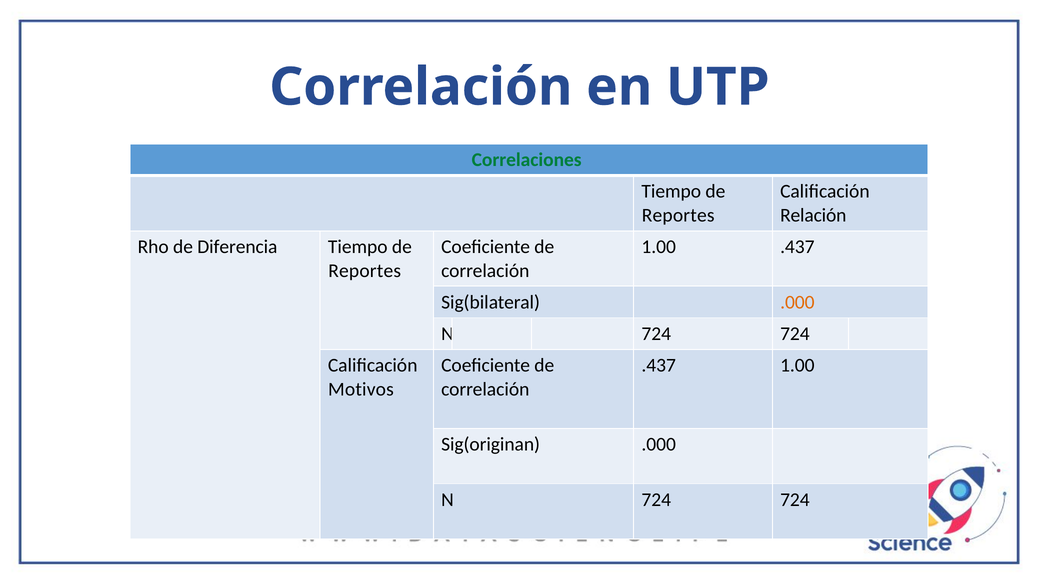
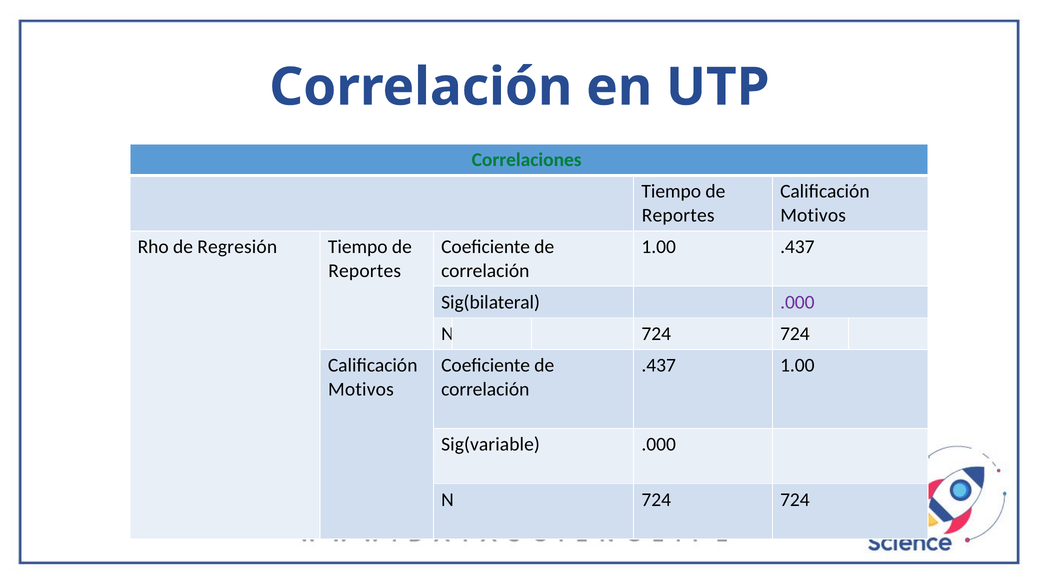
Relación: Relación -> Motivos (813, 215)
Diferencia: Diferencia -> Regresión (237, 247)
.000 colour: orange -> purple (797, 302)
Sig(originan: Sig(originan -> Sig(variable (491, 445)
